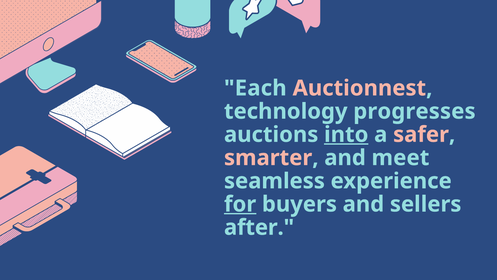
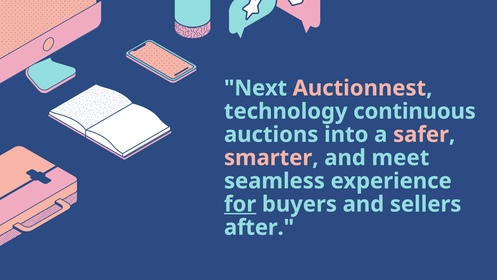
Each: Each -> Next (256, 88)
progresses: progresses -> continuous (415, 111)
into underline: present -> none (346, 134)
